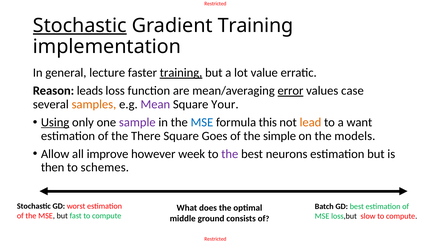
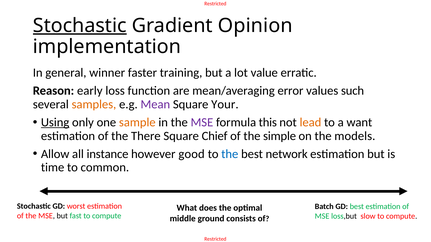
Gradient Training: Training -> Opinion (255, 26)
lecture: lecture -> winner (107, 73)
training underline: present -> none (181, 73)
leads: leads -> early (90, 91)
error underline: present -> none (290, 91)
case: case -> such (353, 91)
sample colour: purple -> orange (137, 123)
MSE colour: blue -> purple (202, 123)
Goes: Goes -> Chief (215, 136)
improve: improve -> instance (108, 154)
week: week -> good (192, 154)
the colour: purple -> blue (230, 154)
neurons: neurons -> network (287, 154)
then: then -> time (53, 168)
schemes: schemes -> common (105, 168)
